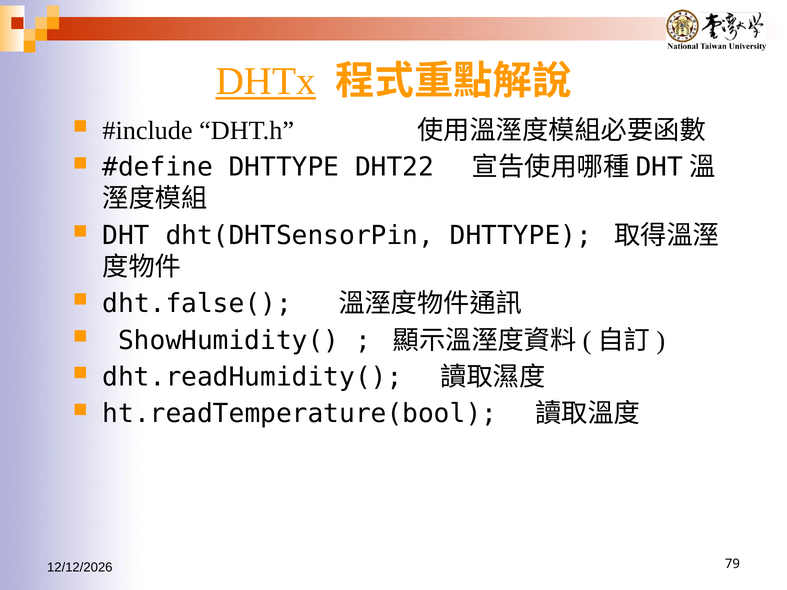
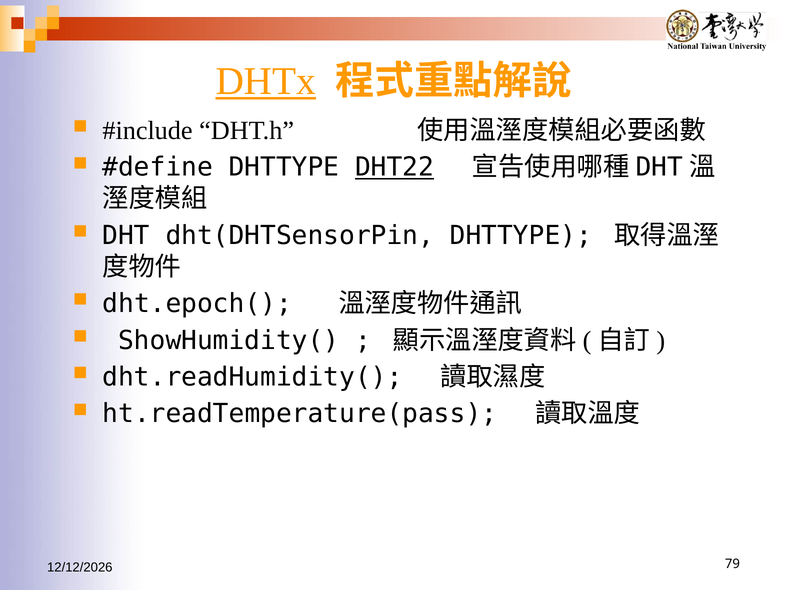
DHT22 underline: none -> present (395, 167)
dht.false(: dht.false( -> dht.epoch( (197, 304)
ht.readTemperature(bool: ht.readTemperature(bool -> ht.readTemperature(pass (300, 414)
